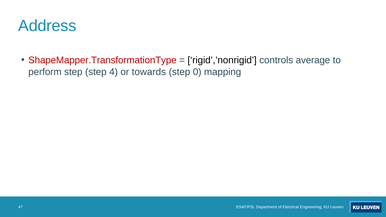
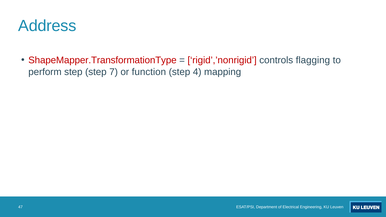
rigid’,’nonrigid colour: black -> red (222, 60)
average: average -> flagging (313, 60)
4: 4 -> 7 (114, 72)
towards: towards -> function (149, 72)
0: 0 -> 4 (197, 72)
